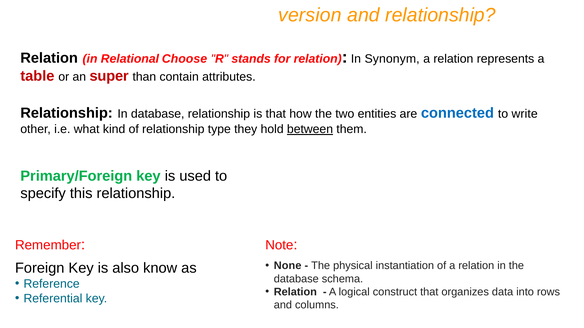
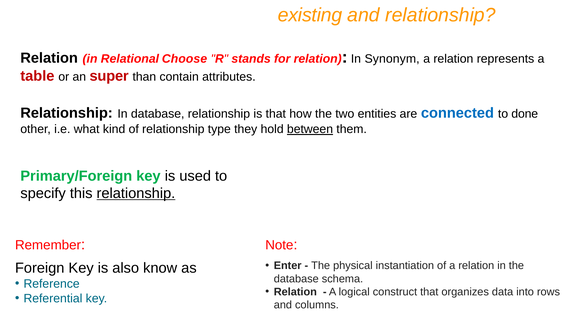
version: version -> existing (310, 15)
write: write -> done (525, 114)
relationship underline: none -> present (136, 194)
None: None -> Enter (288, 266)
